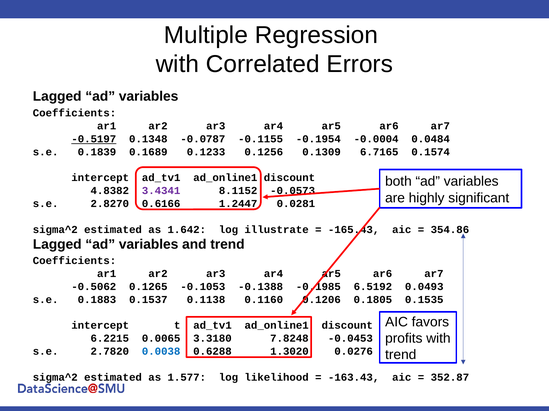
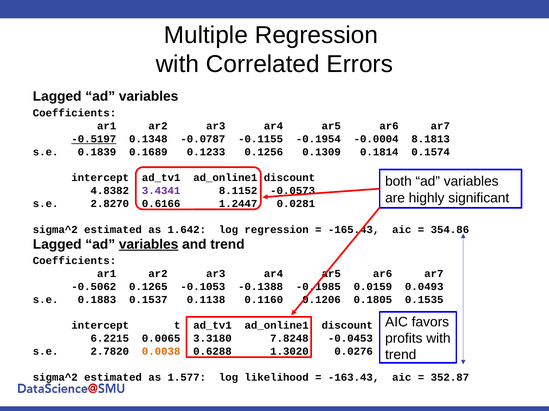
0.0484: 0.0484 -> 8.1813 (431, 139)
6.7165: 6.7165 -> 0.1814 (379, 152)
log illustrate: illustrate -> regression (277, 230)
variables underline: none -> present (149, 245)
6.5192: 6.5192 -> 0.0159 (373, 287)
0.0038 colour: blue -> orange (161, 352)
